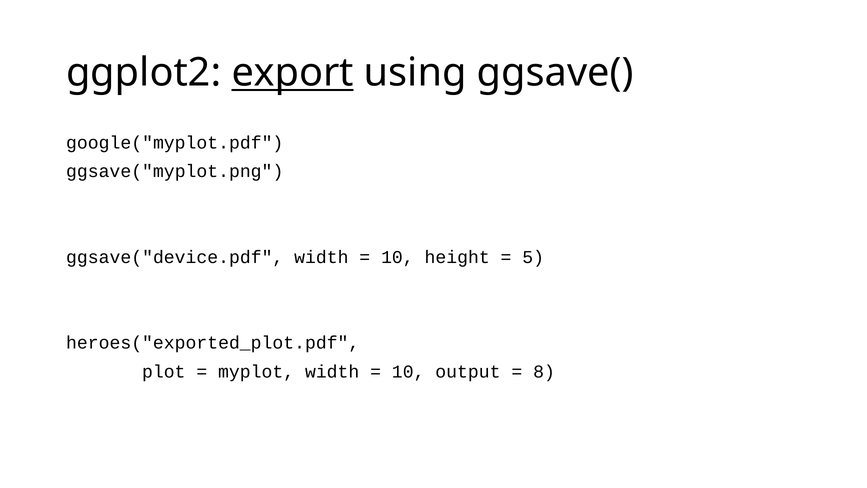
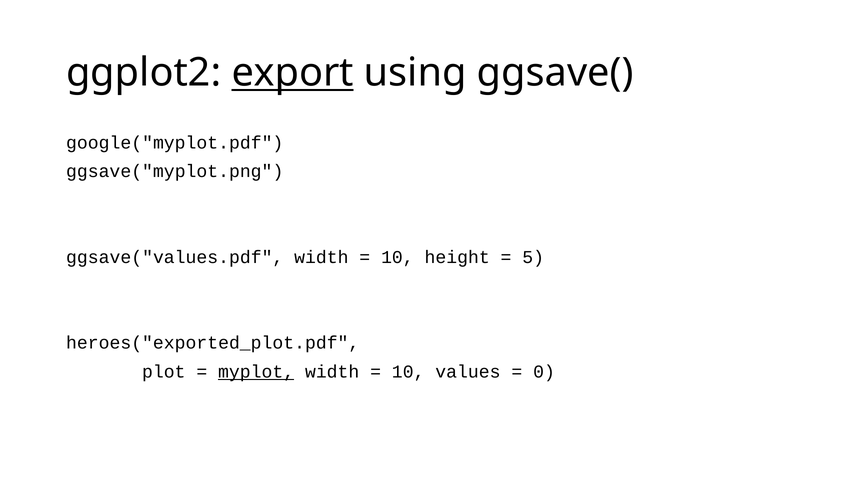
ggsave("device.pdf: ggsave("device.pdf -> ggsave("values.pdf (175, 257)
myplot underline: none -> present (256, 371)
output: output -> values (468, 371)
8: 8 -> 0 (544, 371)
